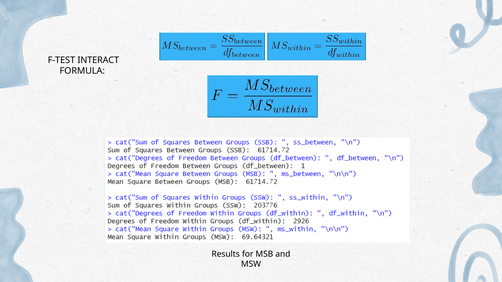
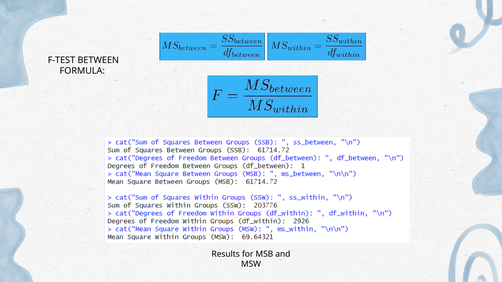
INTERACT: INTERACT -> BETWEEN (98, 60)
